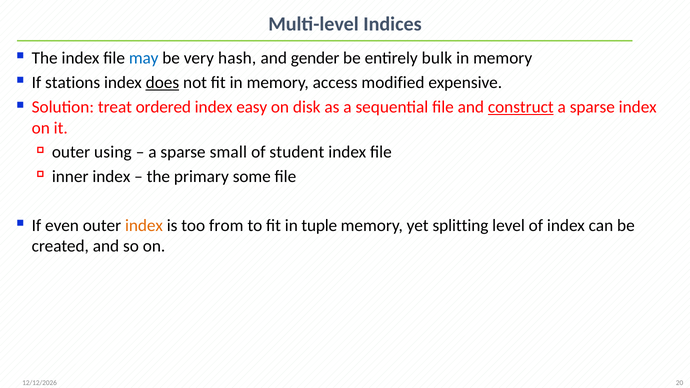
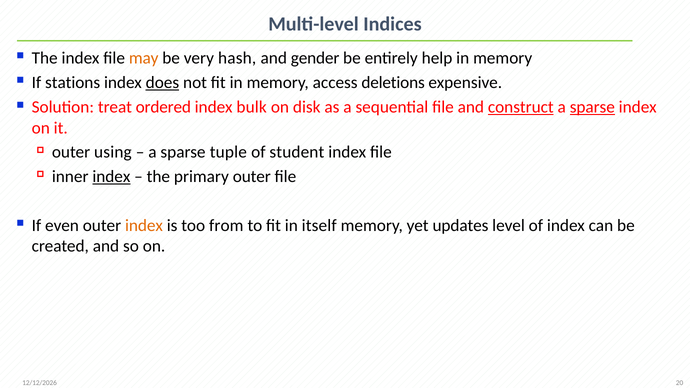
may colour: blue -> orange (144, 58)
bulk: bulk -> help (437, 58)
modified: modified -> deletions (393, 83)
easy: easy -> bulk (252, 107)
sparse underline: none -> present (592, 107)
small: small -> tuple (228, 152)
index underline: none -> present (111, 177)
primary some: some -> outer (252, 177)
tuple: tuple -> itself (319, 225)
splitting: splitting -> updates (460, 225)
